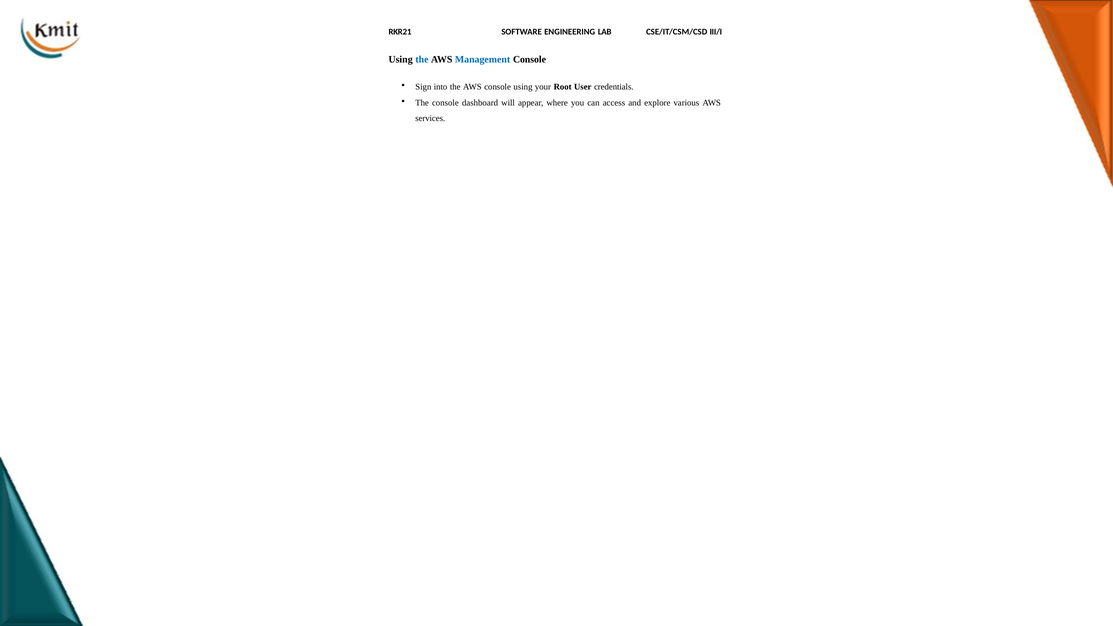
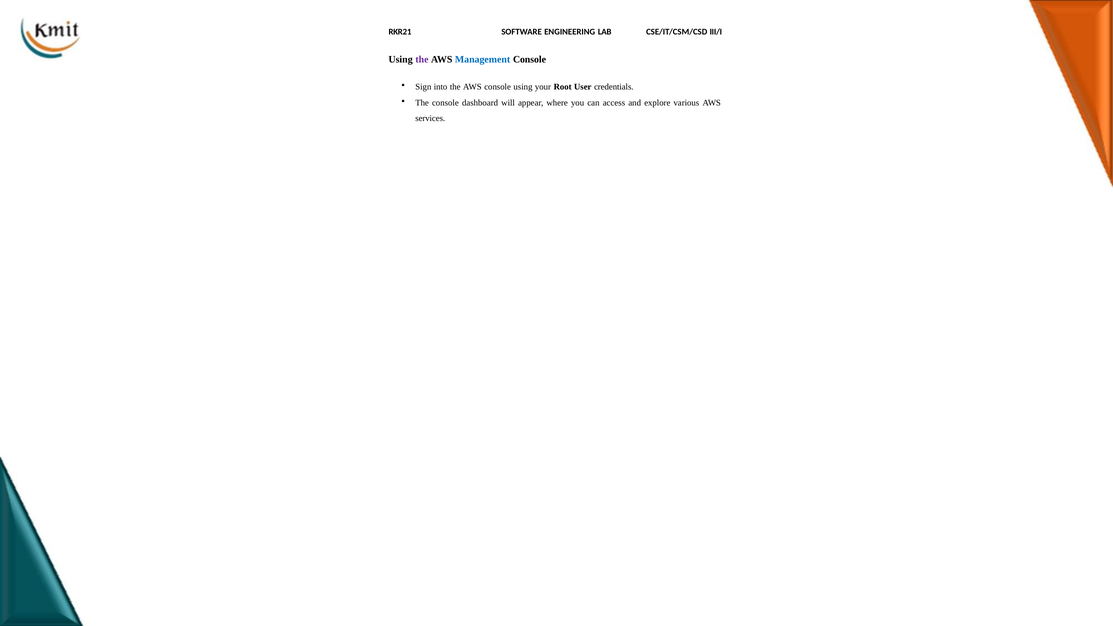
the colour: blue -> purple (422, 59)
